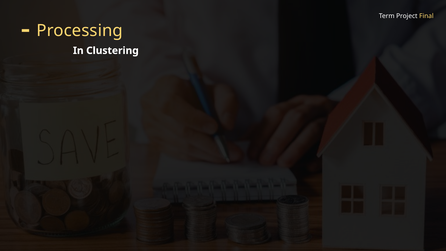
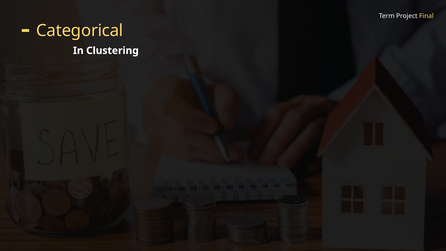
Processing: Processing -> Categorical (80, 30)
